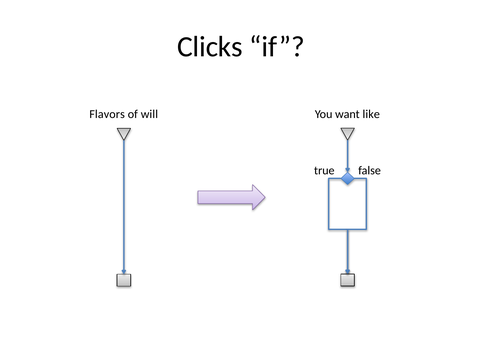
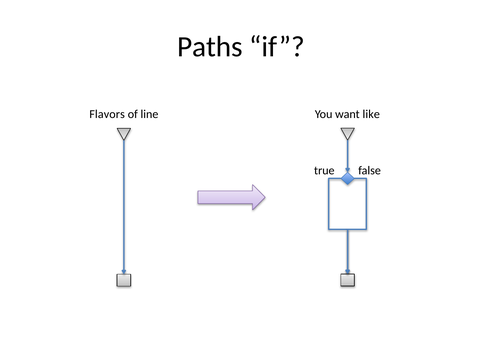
Clicks: Clicks -> Paths (210, 47)
will: will -> line (149, 114)
